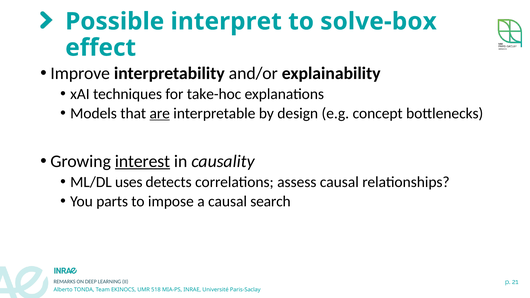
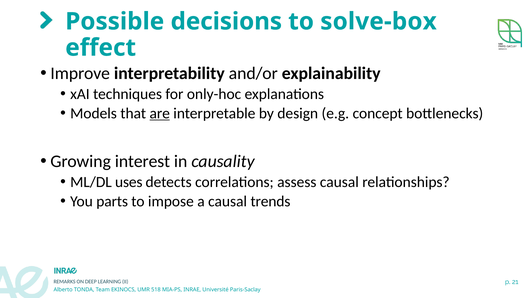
interpret: interpret -> decisions (226, 21)
take-hoc: take-hoc -> only-hoc (214, 94)
interest underline: present -> none (142, 161)
search: search -> trends (270, 202)
